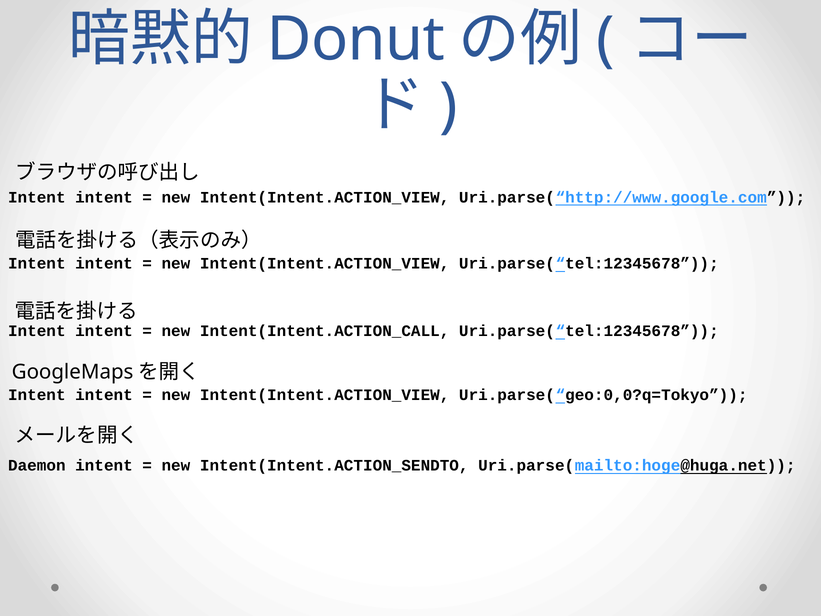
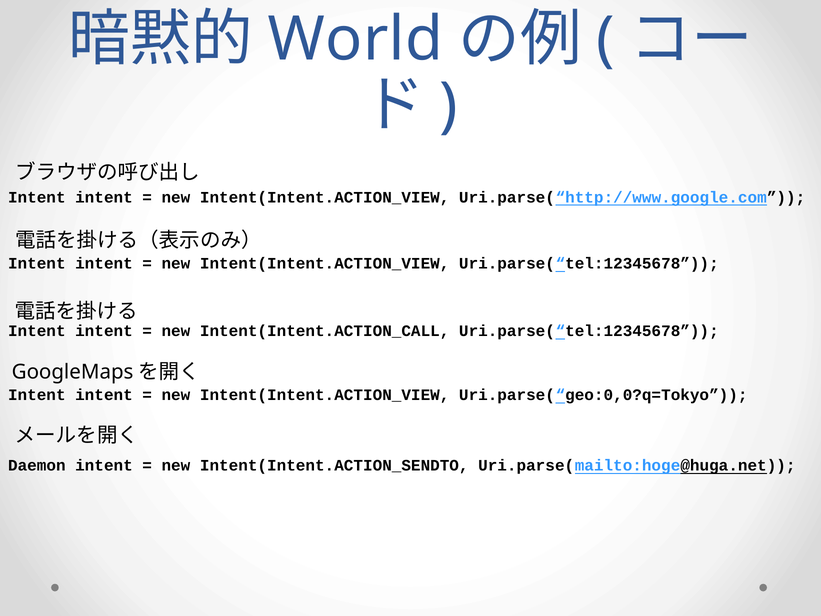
Donut: Donut -> World (355, 39)
